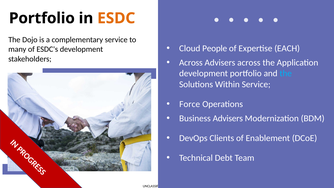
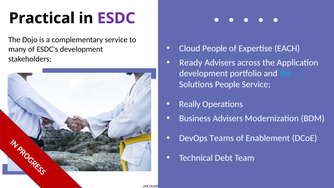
Portfolio: Portfolio -> Practical (42, 18)
ESDC colour: orange -> purple (116, 18)
Across: Across -> Ready (191, 63)
Solutions Within: Within -> People (227, 84)
Force: Force -> Really (190, 104)
Clients: Clients -> Teams (222, 138)
